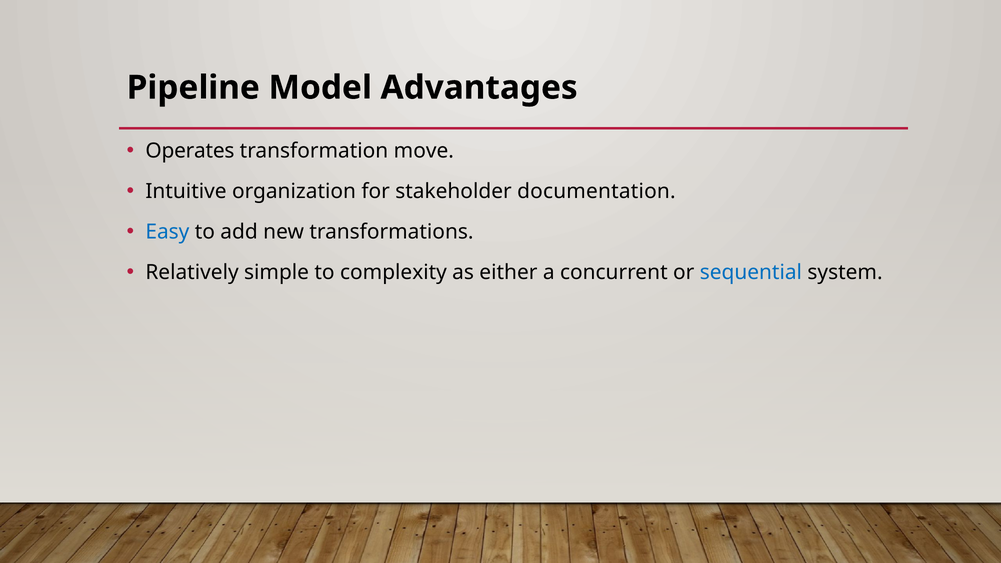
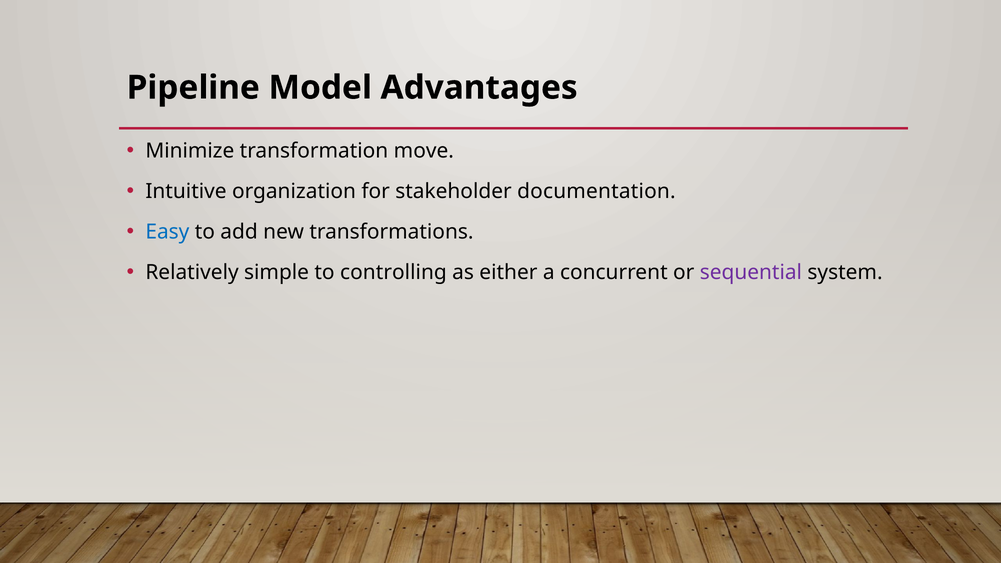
Operates: Operates -> Minimize (190, 151)
complexity: complexity -> controlling (393, 272)
sequential colour: blue -> purple (751, 272)
